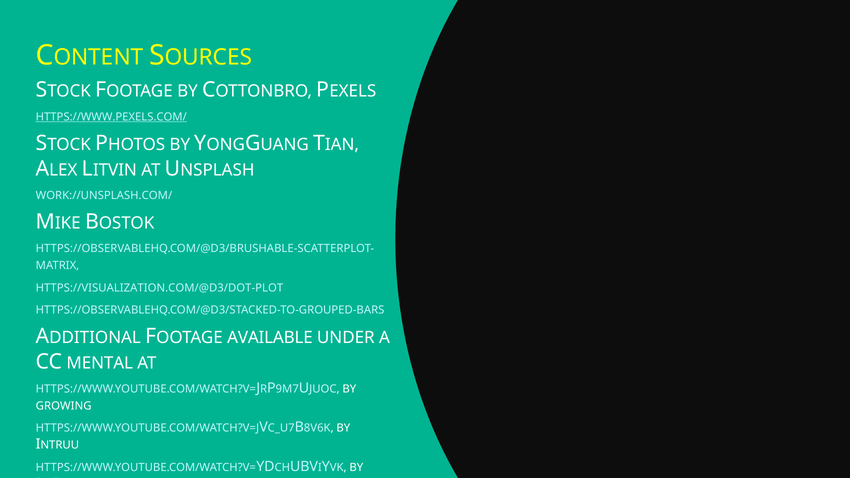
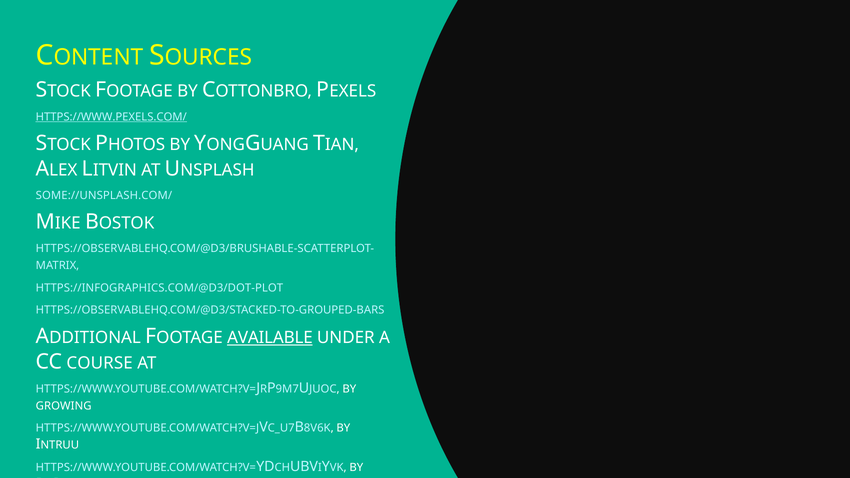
WORK://UNSPLASH.COM/: WORK://UNSPLASH.COM/ -> SOME://UNSPLASH.COM/ (104, 196)
HTTPS://VISUALIZATION.COM/@D3/DOT-PLOT: HTTPS://VISUALIZATION.COM/@D3/DOT-PLOT -> HTTPS://INFOGRAPHICS.COM/@D3/DOT-PLOT (159, 288)
AVAILABLE underline: none -> present (270, 338)
MENTAL: MENTAL -> COURSE (100, 363)
